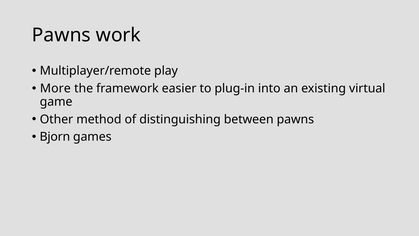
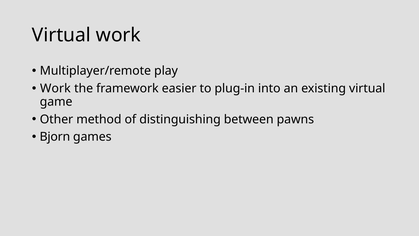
Pawns: Pawns -> Virtual (61, 35)
More: More -> Work (55, 88)
